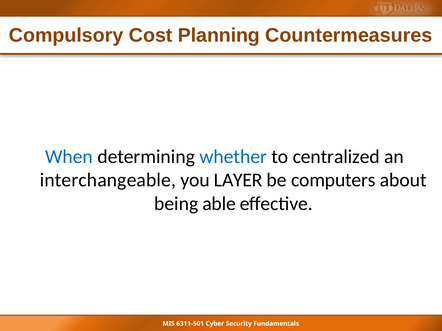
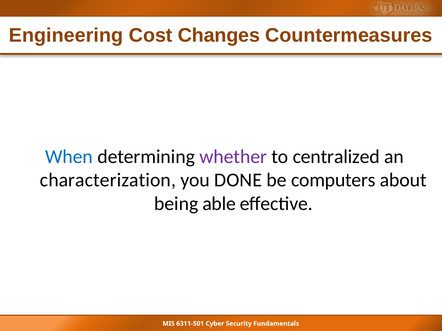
Compulsory: Compulsory -> Engineering (66, 36)
Planning: Planning -> Changes (219, 36)
whether colour: blue -> purple (233, 157)
interchangeable: interchangeable -> characterization (108, 180)
LAYER: LAYER -> DONE (238, 180)
